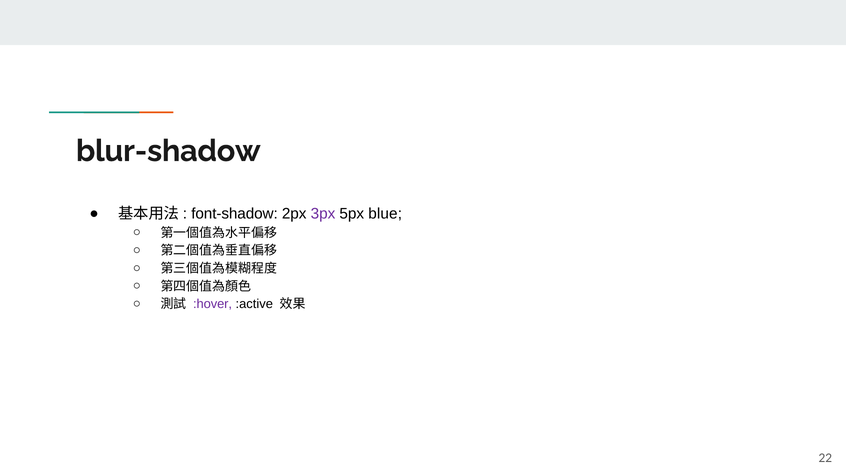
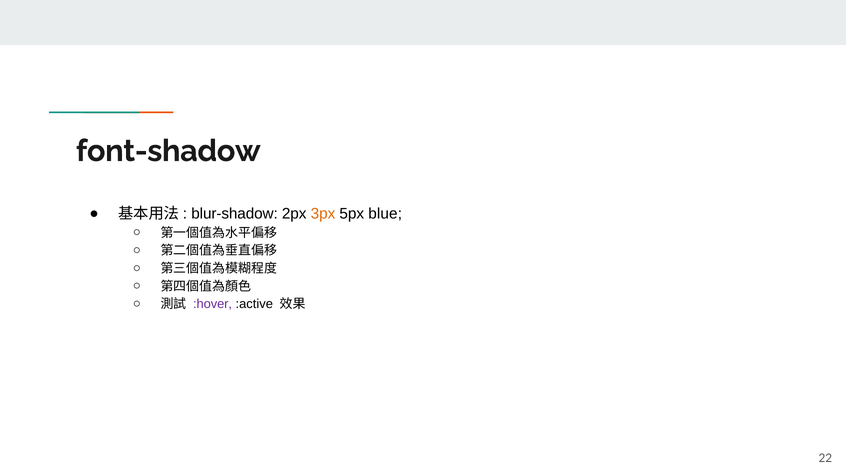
blur-shadow: blur-shadow -> font-shadow (168, 151)
font-shadow: font-shadow -> blur-shadow (235, 214)
3px colour: purple -> orange (323, 214)
